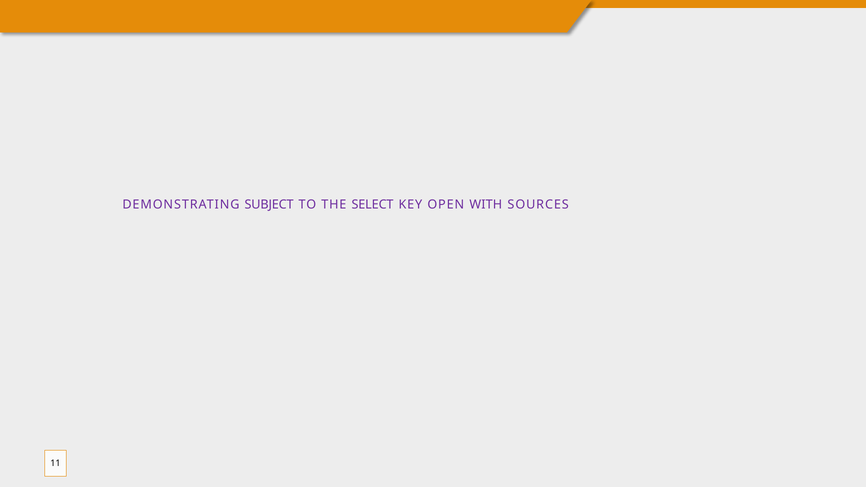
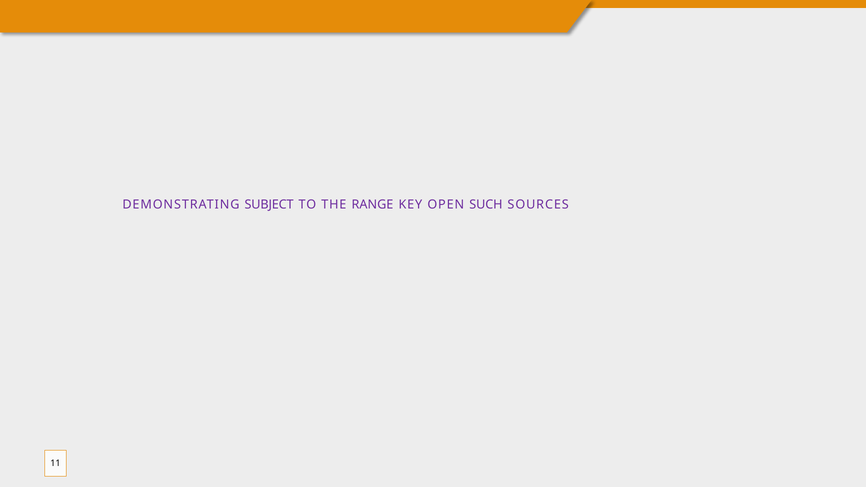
SELECT: SELECT -> RANGE (372, 205)
WITH: WITH -> SUCH (486, 205)
